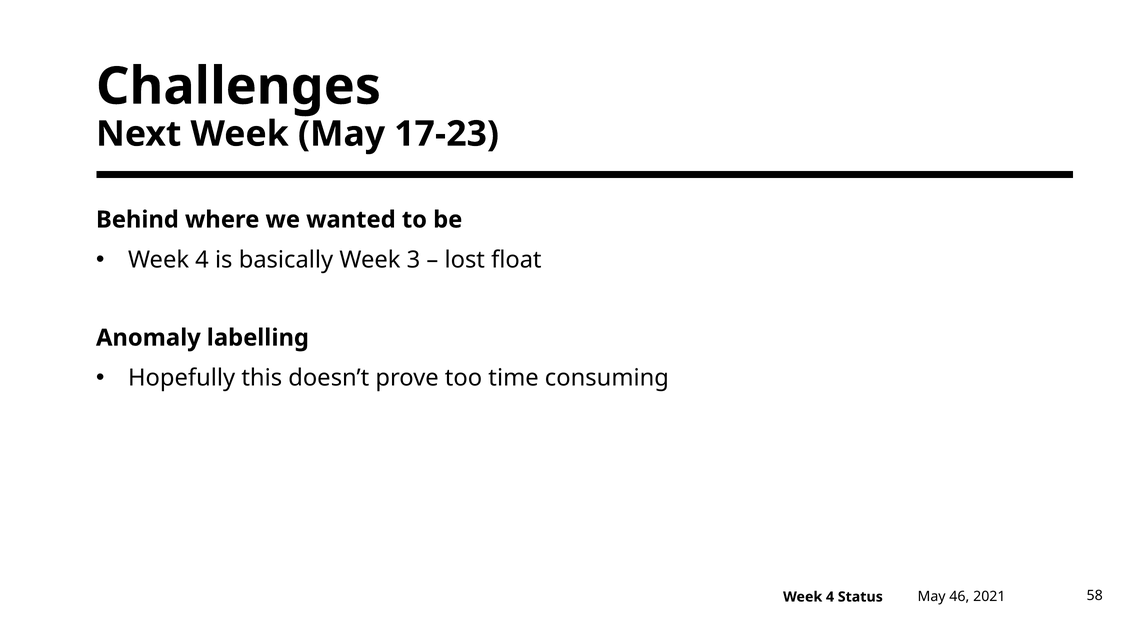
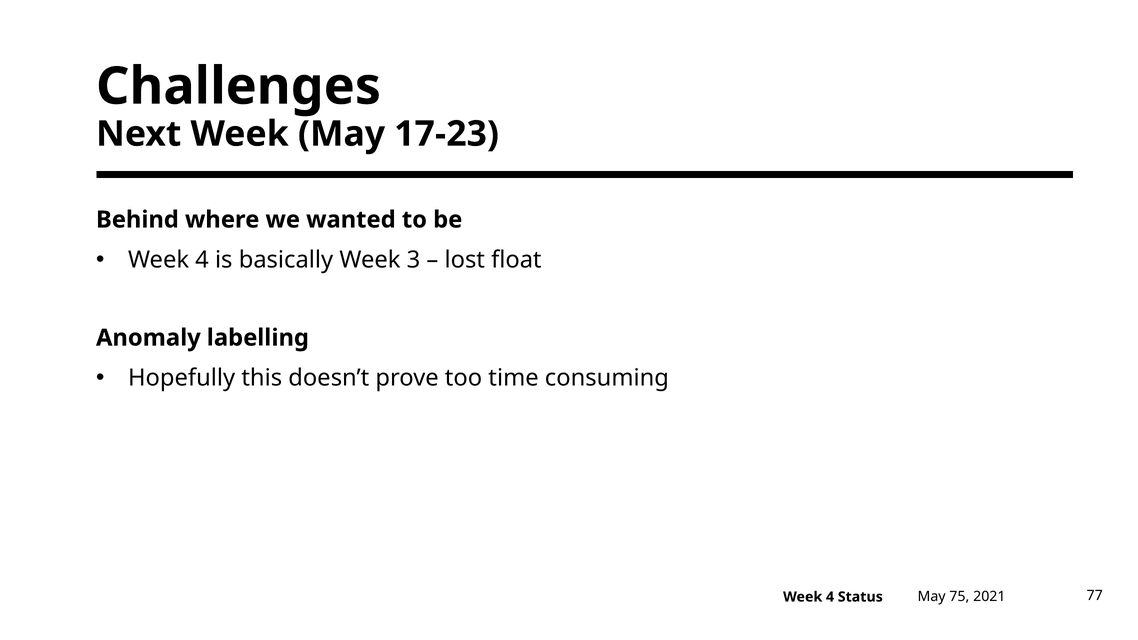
46: 46 -> 75 (959, 597)
58: 58 -> 77 (1095, 596)
